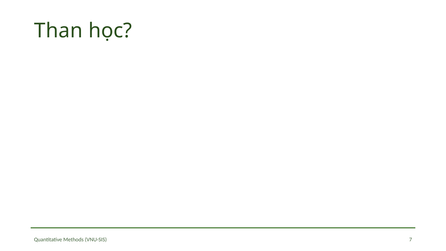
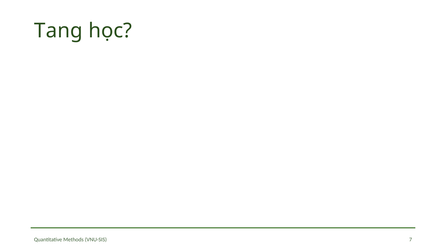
Than: Than -> Tang (58, 31)
